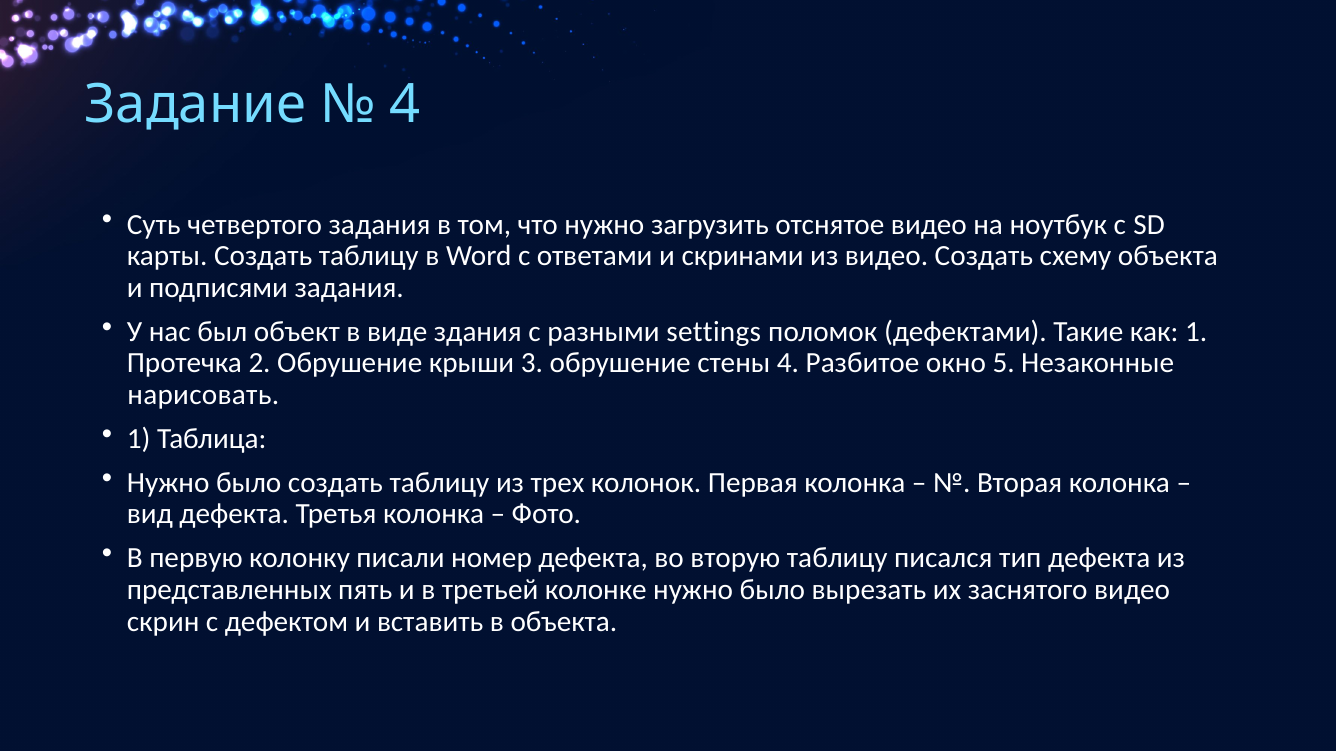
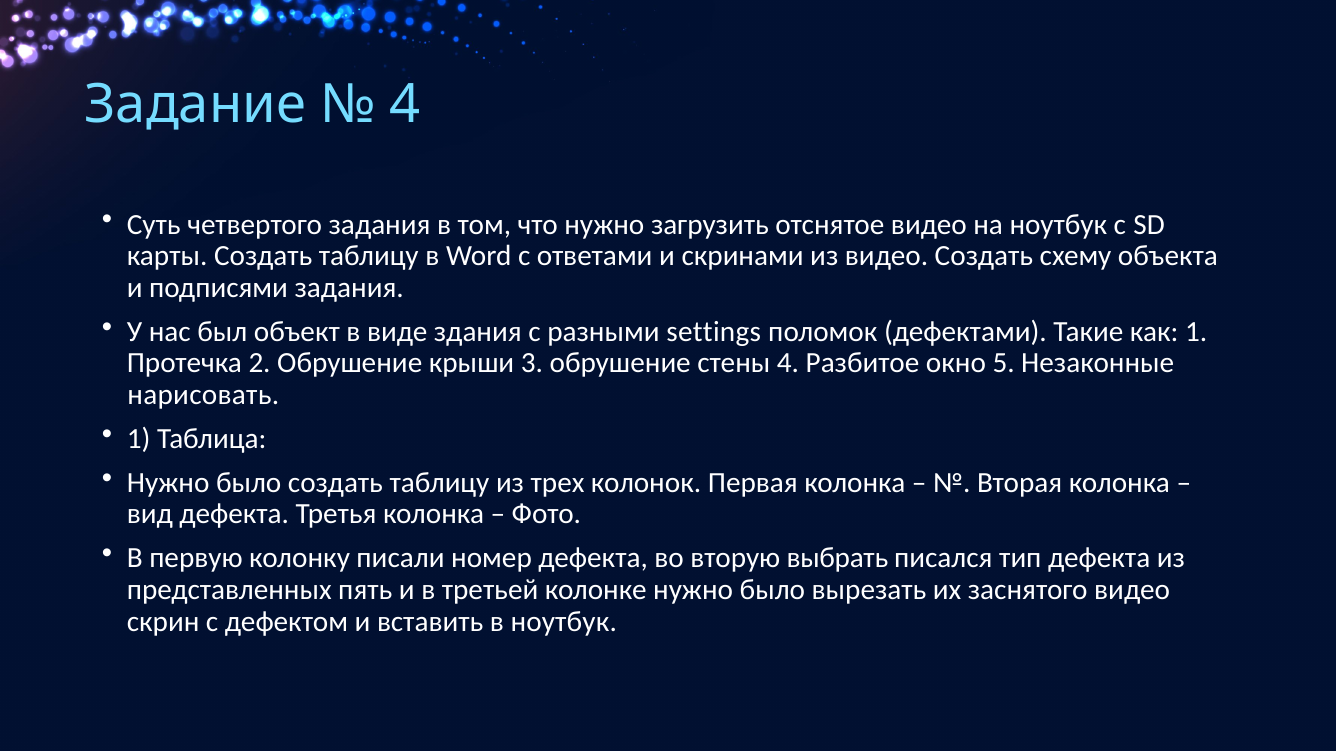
вторую таблицу: таблицу -> выбрать (837, 559)
в объекта: объекта -> ноутбук (564, 622)
